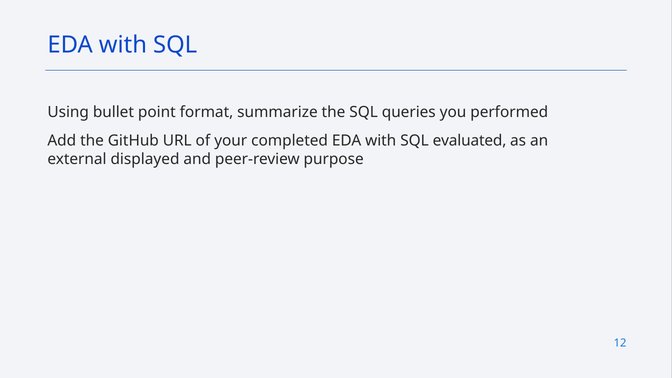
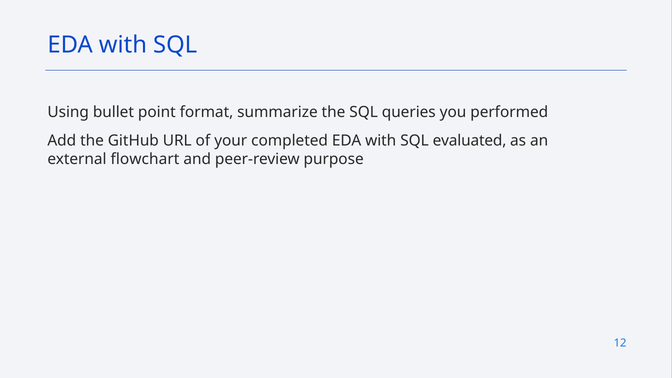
displayed: displayed -> flowchart (145, 159)
